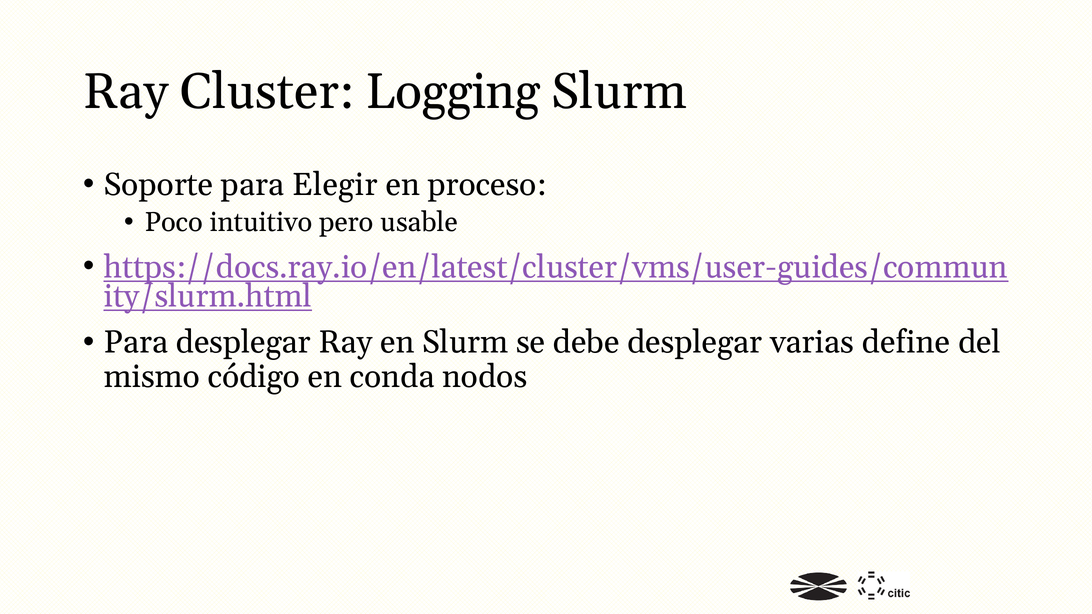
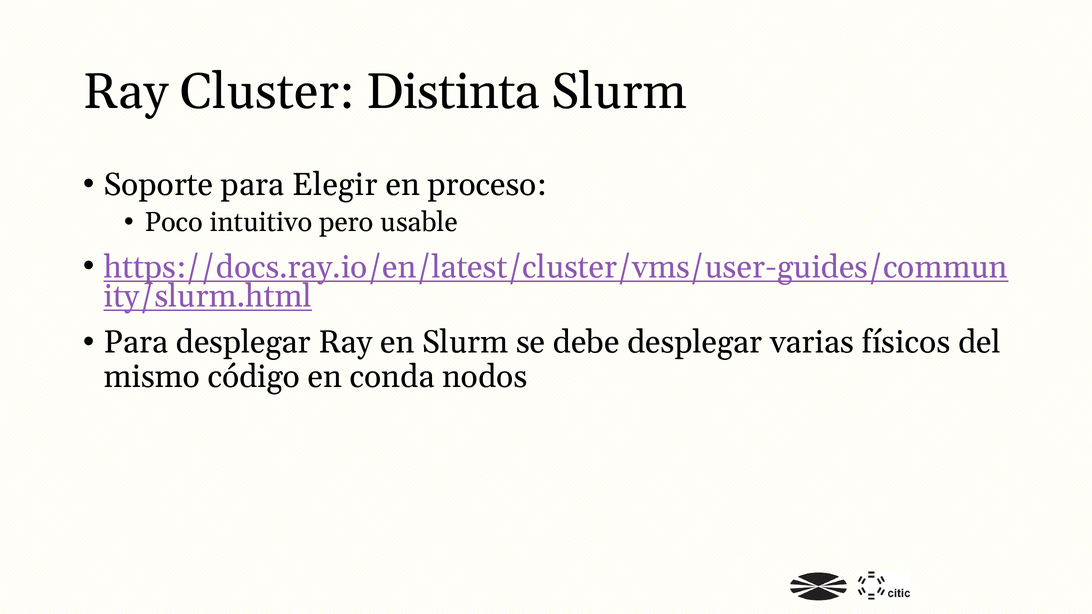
Logging: Logging -> Distinta (453, 92)
define: define -> físicos (906, 342)
